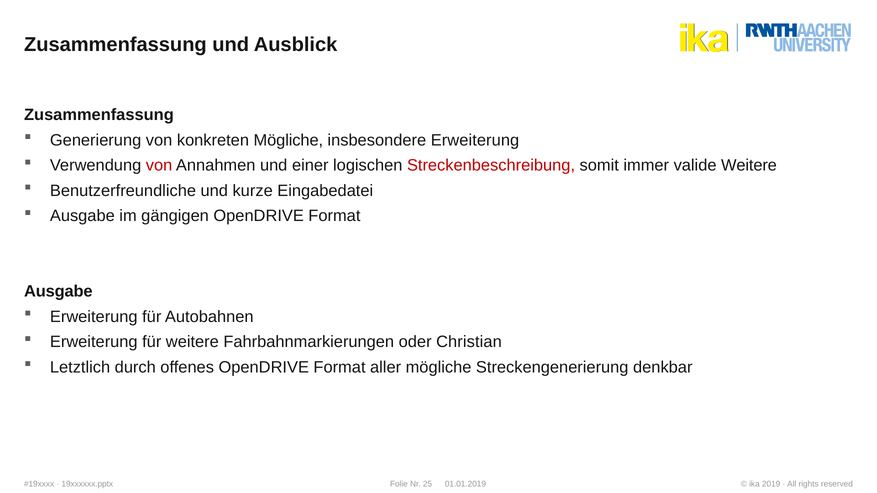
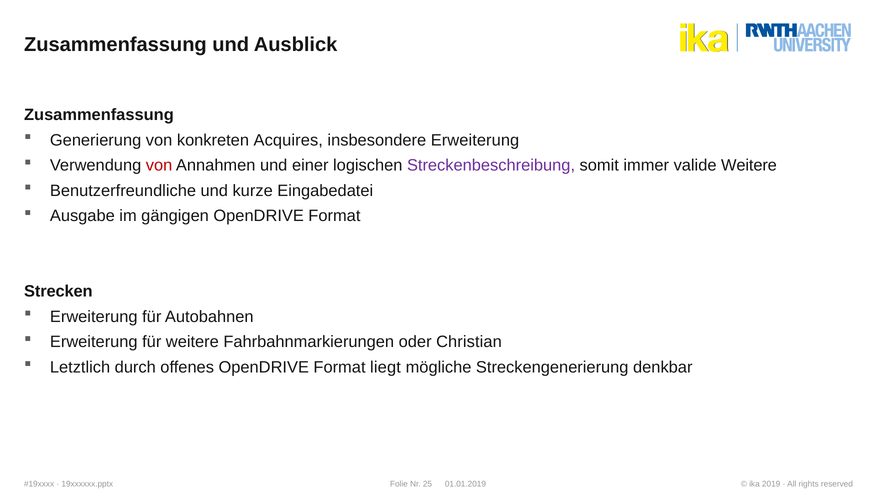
konkreten Mögliche: Mögliche -> Acquires (288, 140)
Streckenbeschreibung colour: red -> purple (491, 166)
Ausgabe: Ausgabe -> Strecken (58, 292)
aller: aller -> liegt (386, 367)
